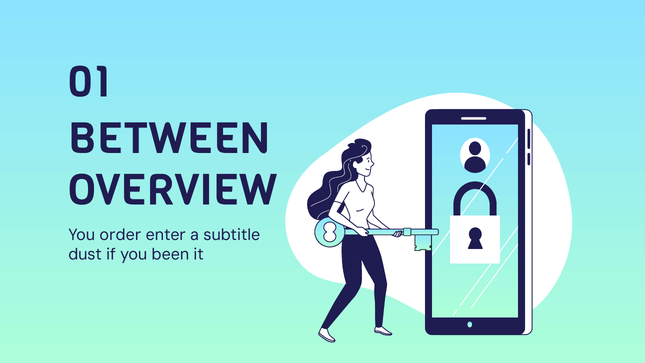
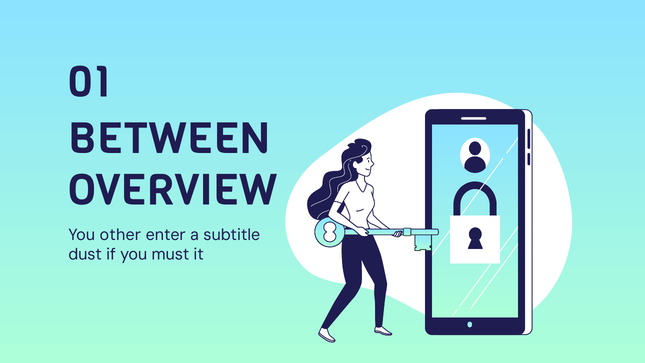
order: order -> other (120, 235)
been: been -> must (170, 254)
